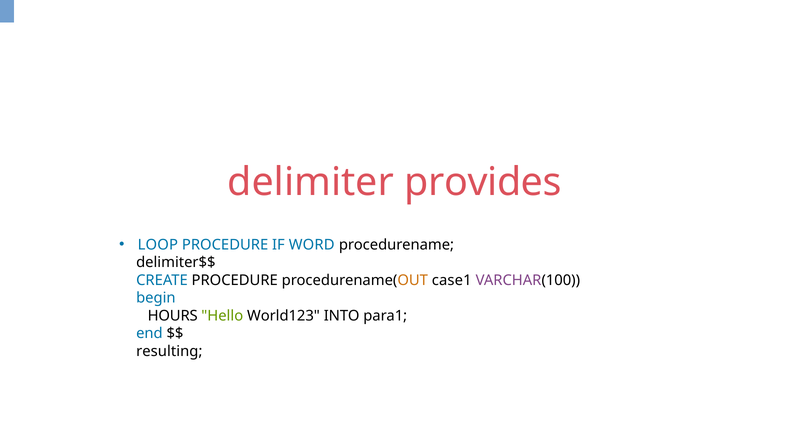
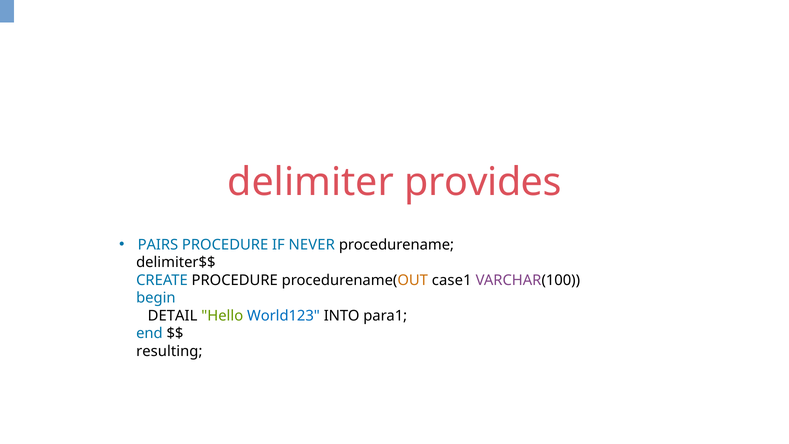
LOOP: LOOP -> PAIRS (158, 245)
WORD: WORD -> NEVER (312, 245)
HOURS: HOURS -> DETAIL (173, 316)
World123 colour: black -> blue (283, 316)
